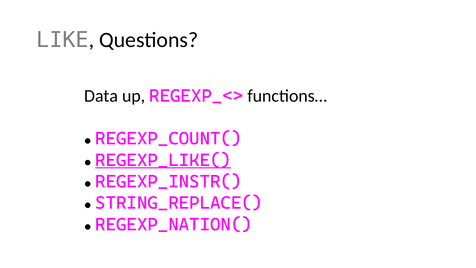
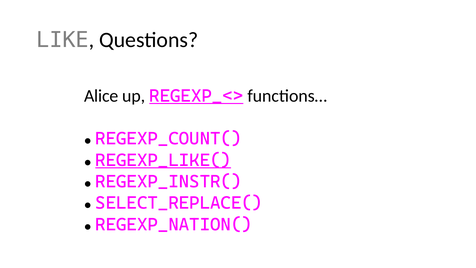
Data: Data -> Alice (101, 96)
REGEXP_<> underline: none -> present (196, 96)
STRING_REPLACE(: STRING_REPLACE( -> SELECT_REPLACE( (179, 203)
